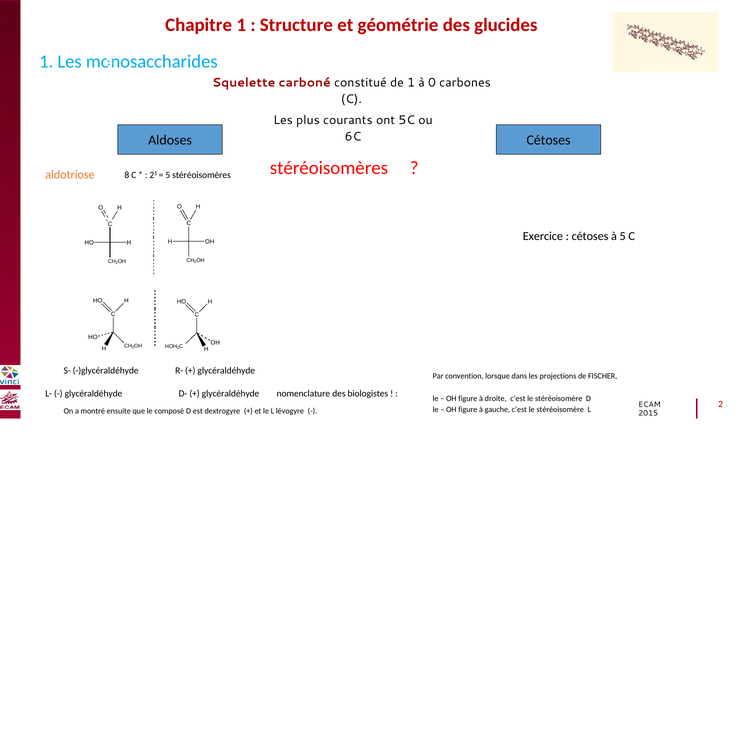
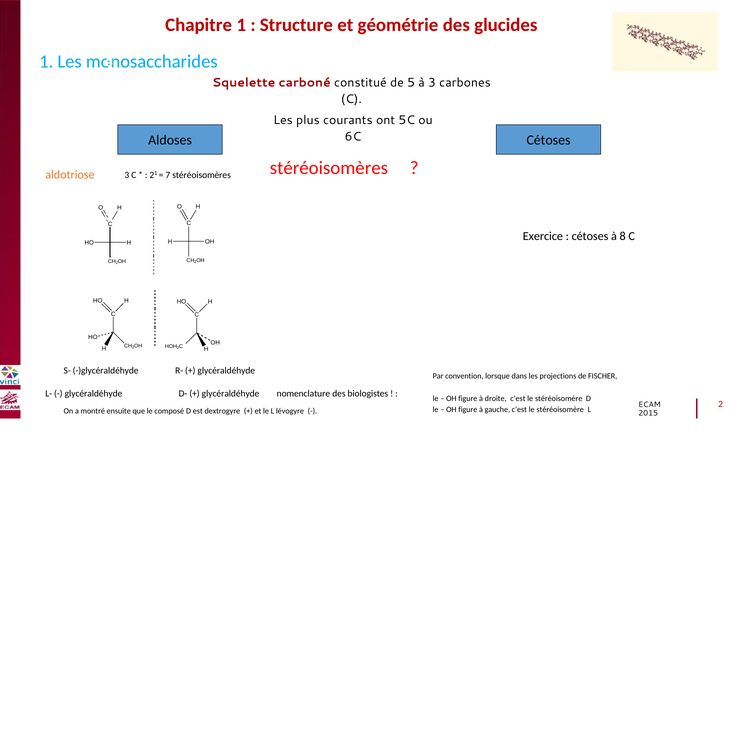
de 1: 1 -> 5 (411, 83)
à 0: 0 -> 3 (432, 83)
aldotriose 8: 8 -> 3 (127, 175)
5: 5 -> 7 (168, 175)
à 5: 5 -> 8 (623, 236)
